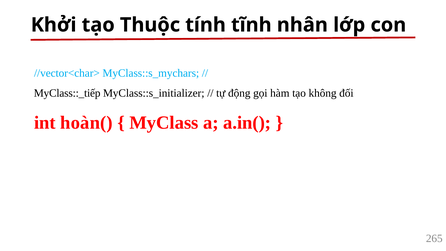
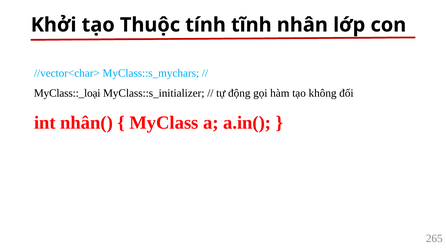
MyClass::_tiếp: MyClass::_tiếp -> MyClass::_loại (67, 93)
hoàn(: hoàn( -> nhân( (87, 123)
